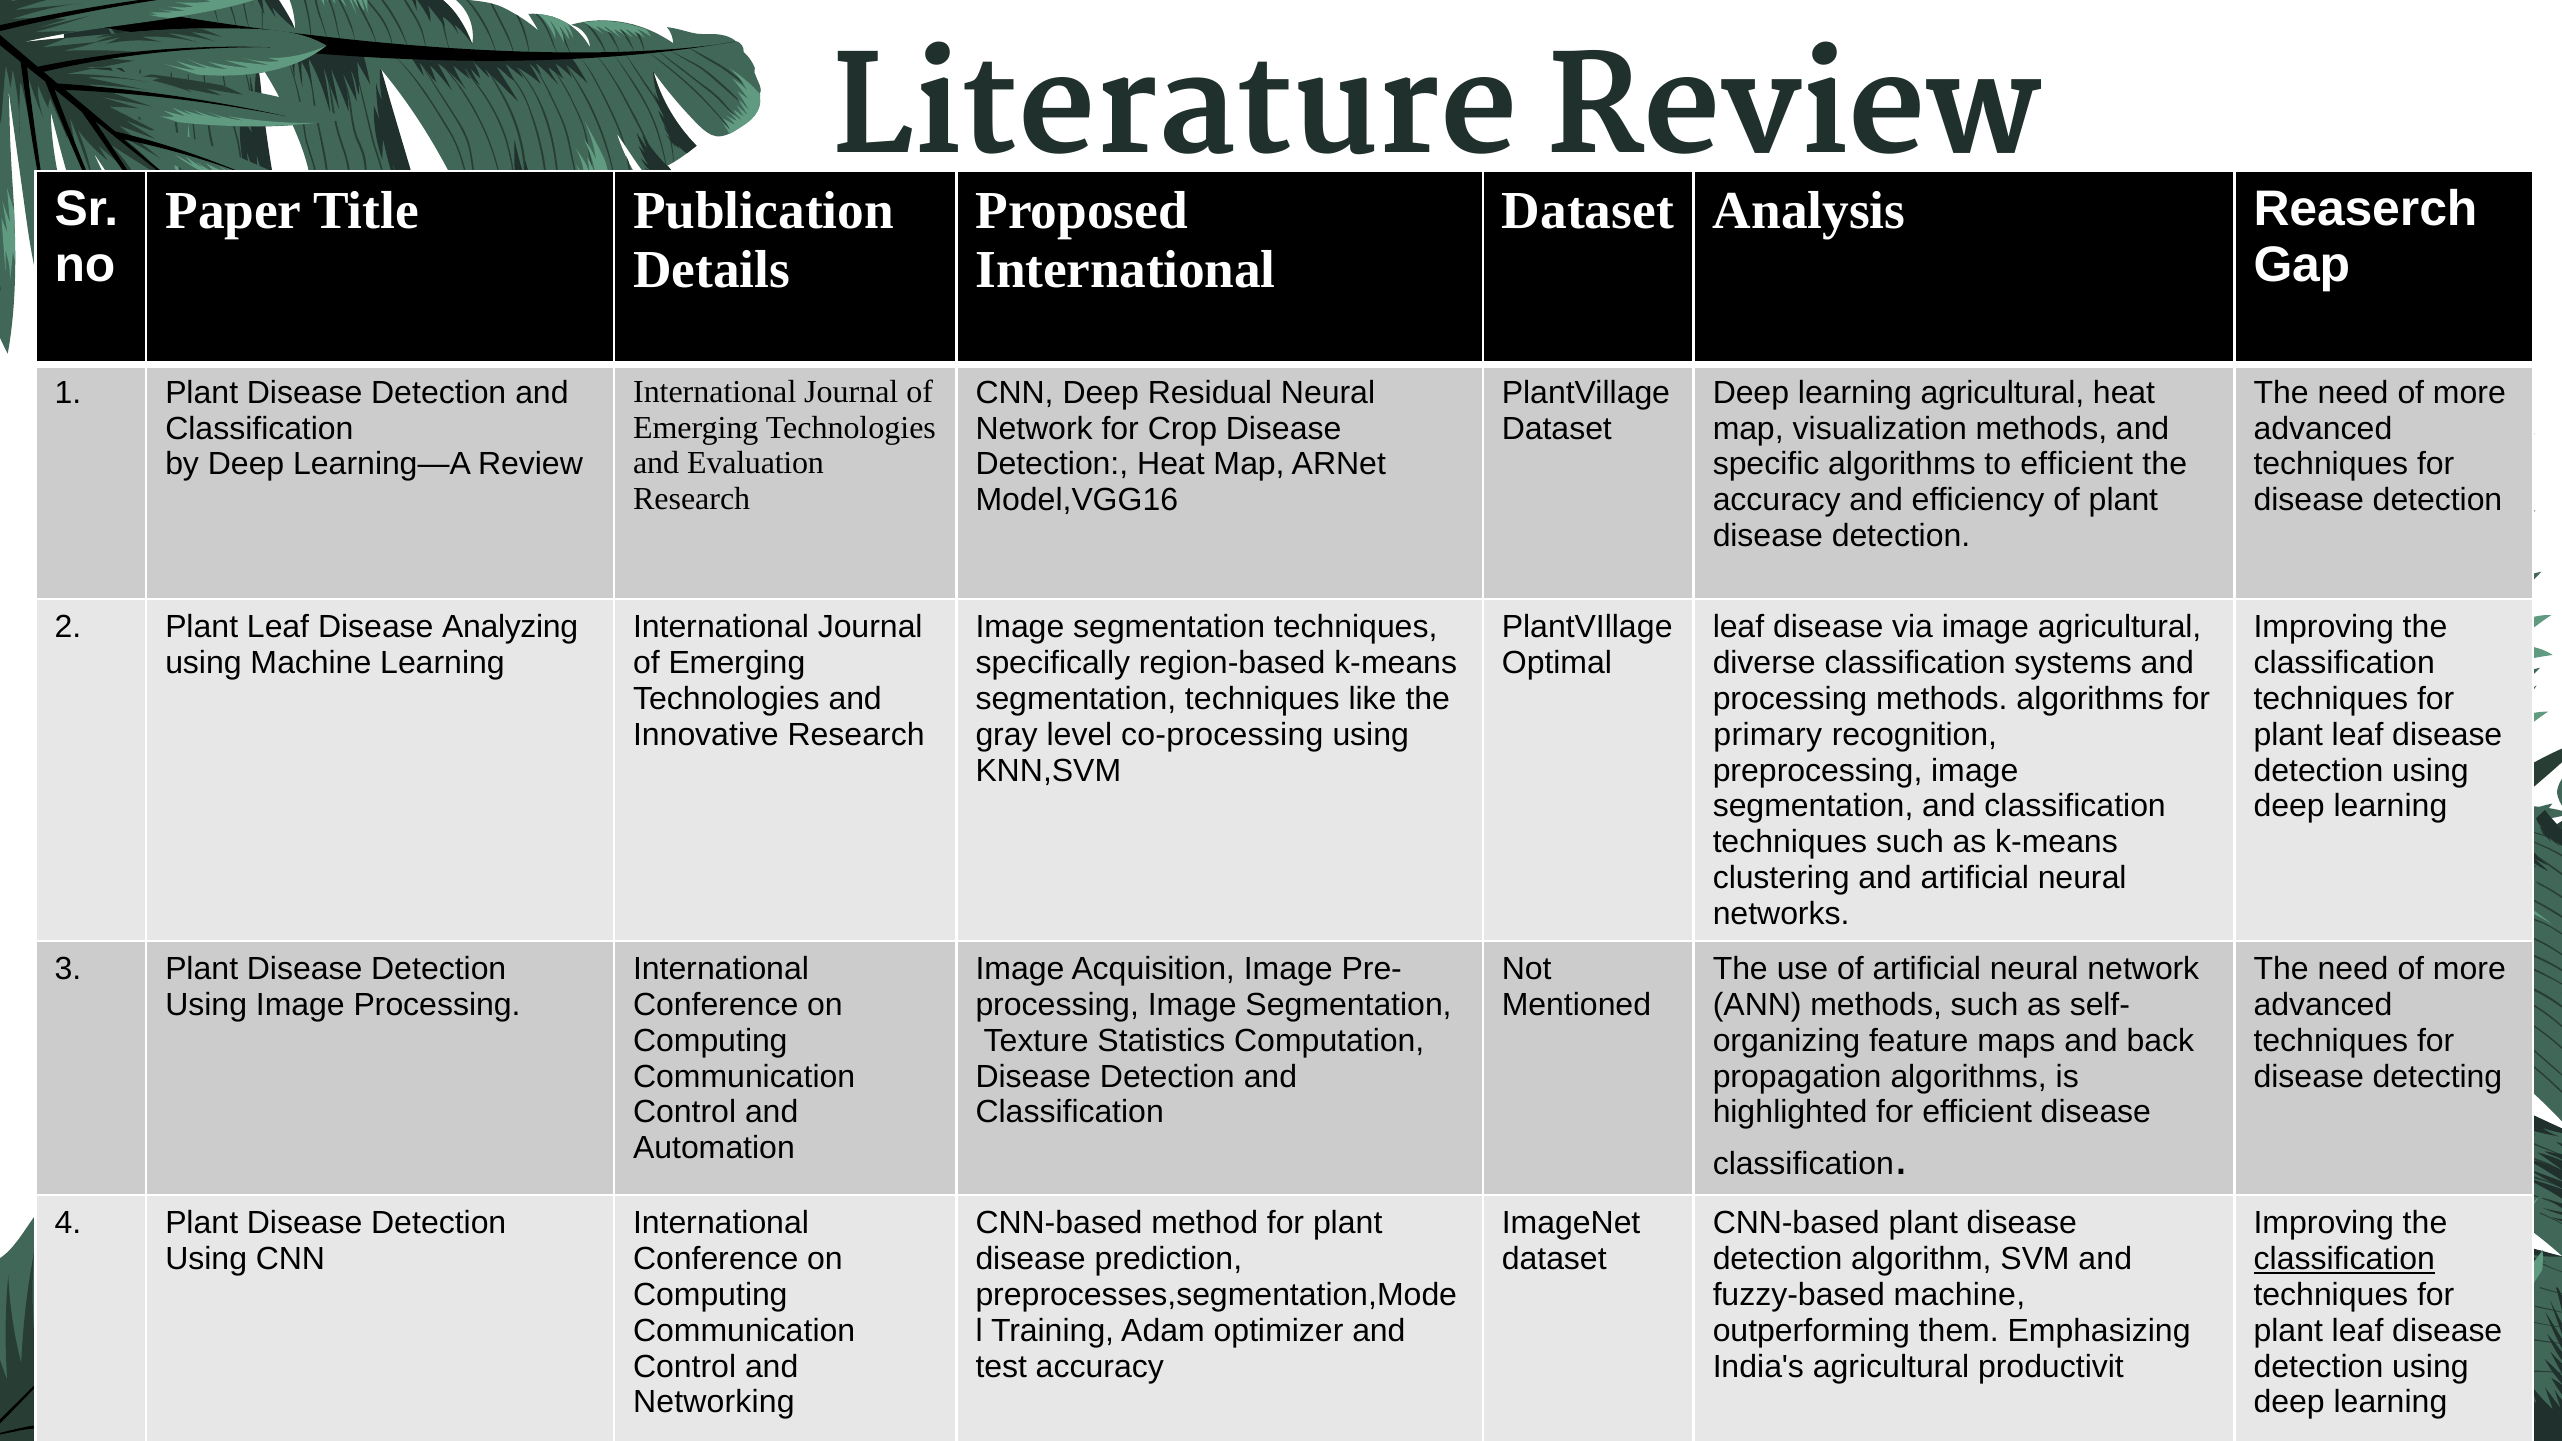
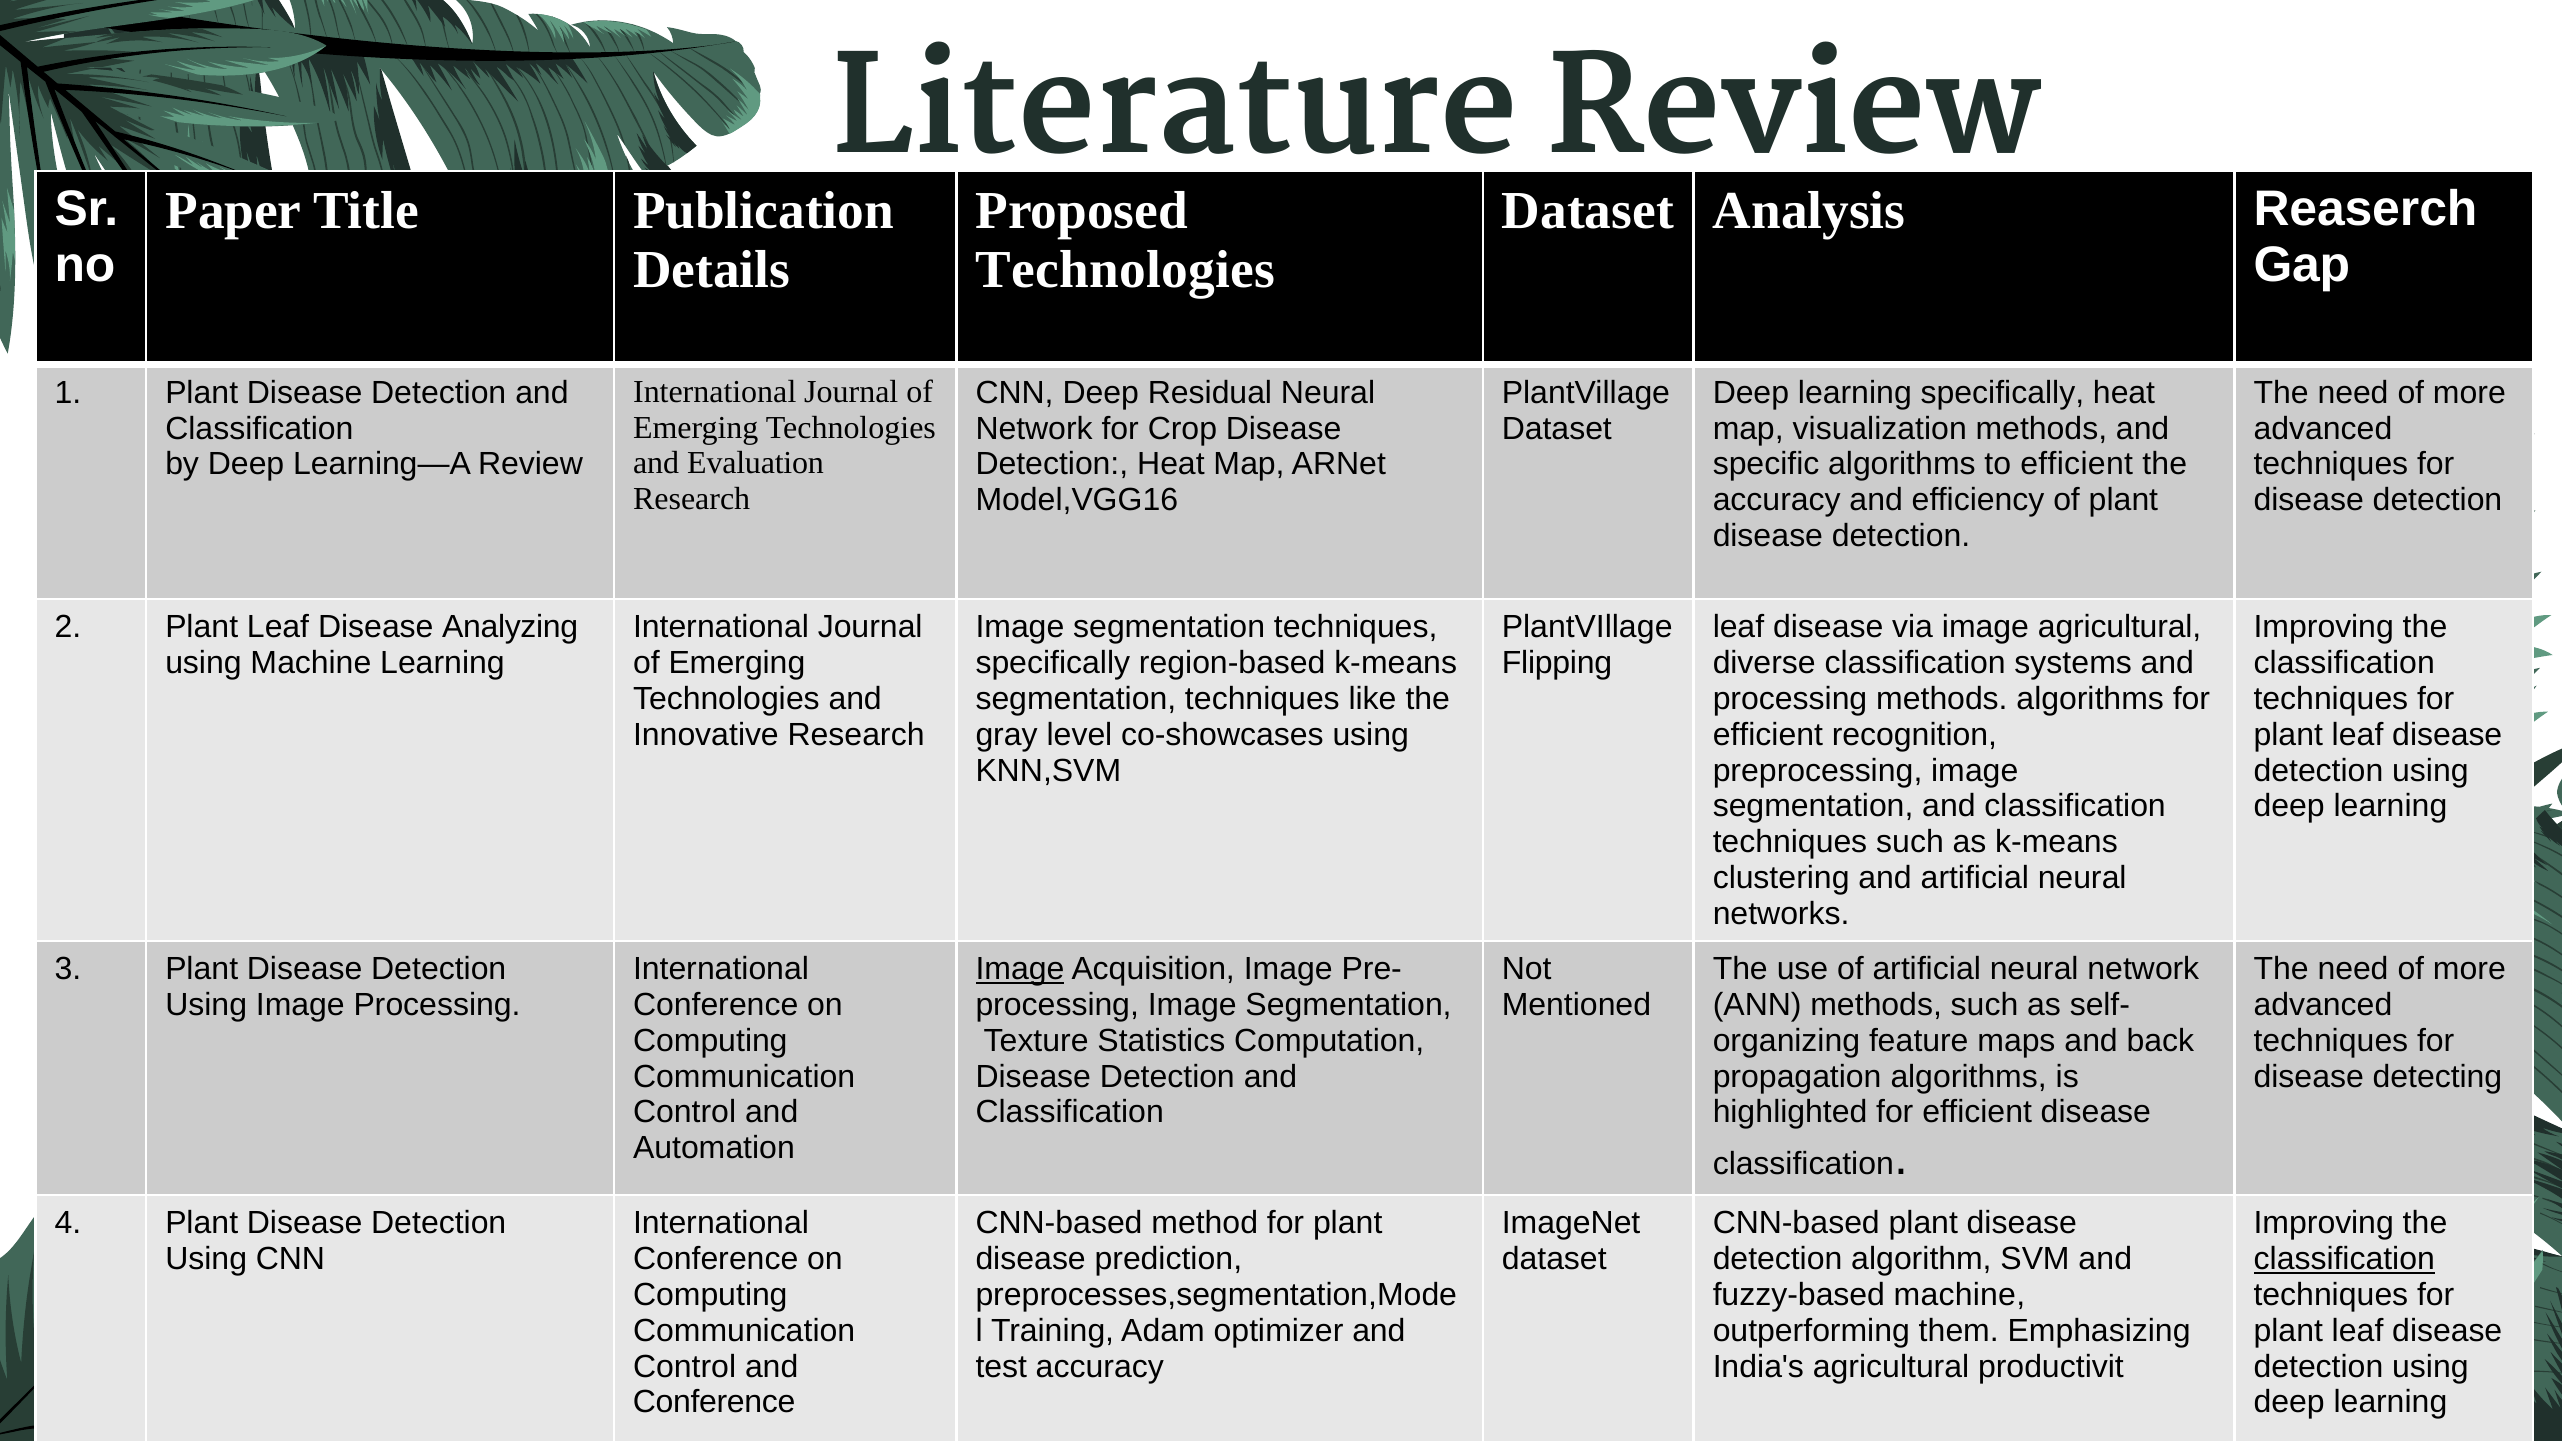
International: International -> Technologies (1125, 270)
learning agricultural: agricultural -> specifically (2002, 393)
Optimal: Optimal -> Flipping (1557, 663)
co-processing: co-processing -> co-showcases (1222, 735)
primary: primary -> efficient (1768, 735)
Image underline: none -> present (1020, 969)
Networking: Networking -> Conference (714, 1402)
